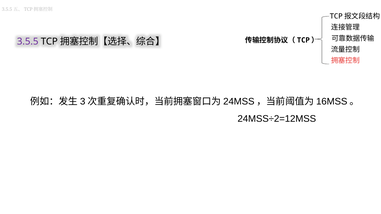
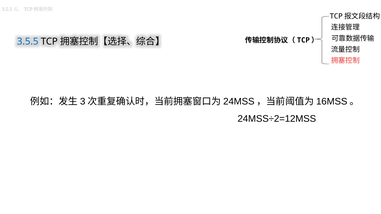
3.5.5 colour: purple -> blue (28, 42)
